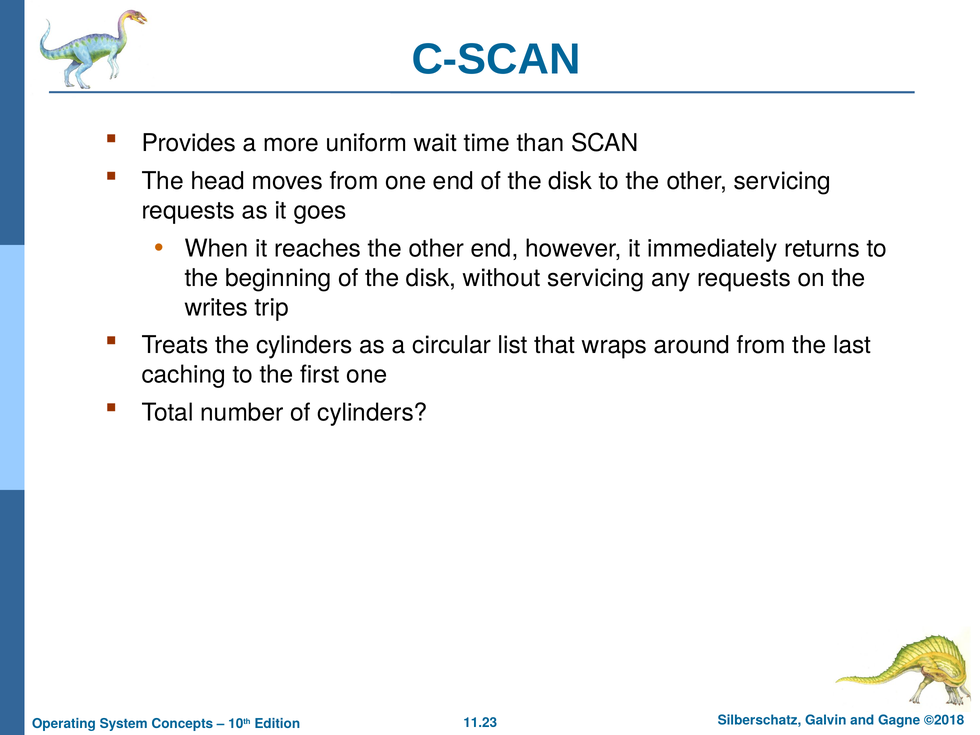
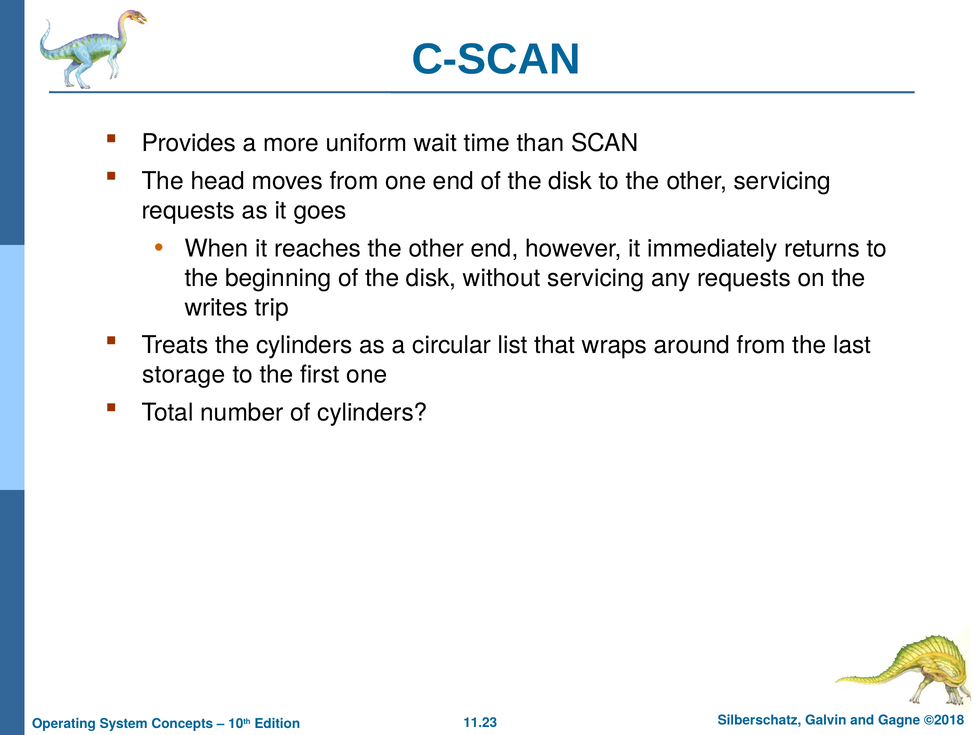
caching: caching -> storage (184, 375)
